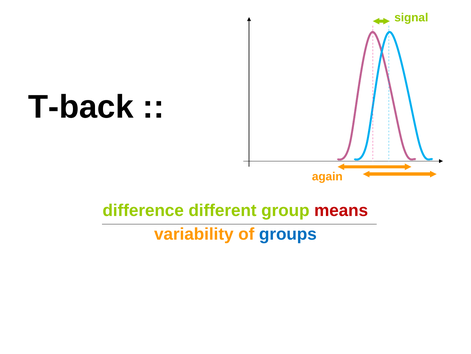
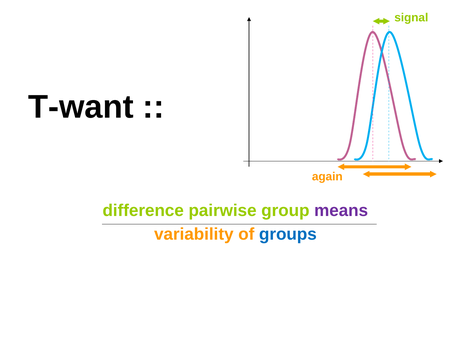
T-back: T-back -> T-want (81, 107)
different: different -> pairwise (223, 210)
means colour: red -> purple (341, 210)
